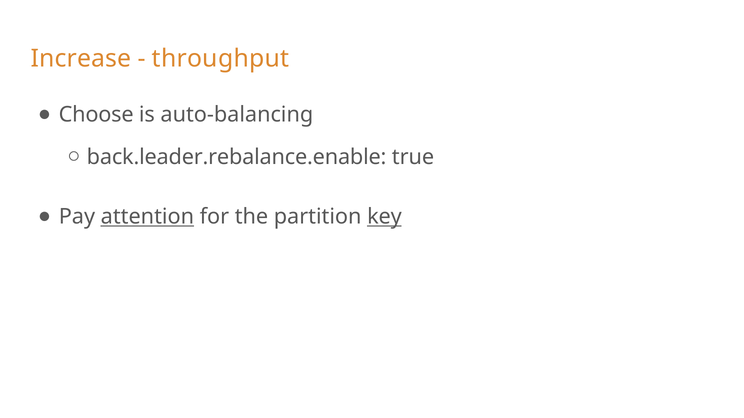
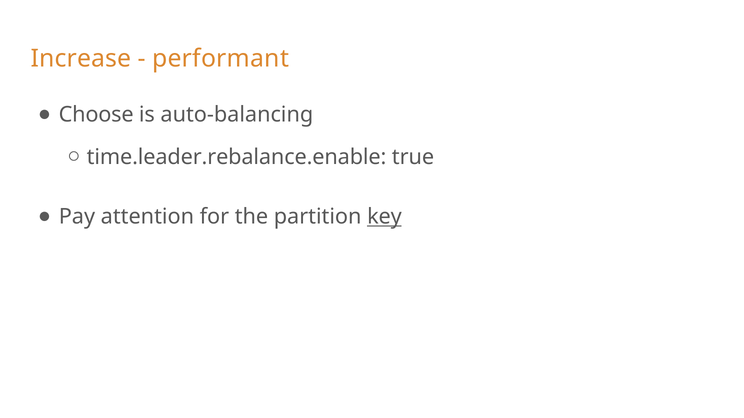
throughput: throughput -> performant (221, 58)
back.leader.rebalance.enable: back.leader.rebalance.enable -> time.leader.rebalance.enable (237, 157)
attention underline: present -> none (147, 217)
